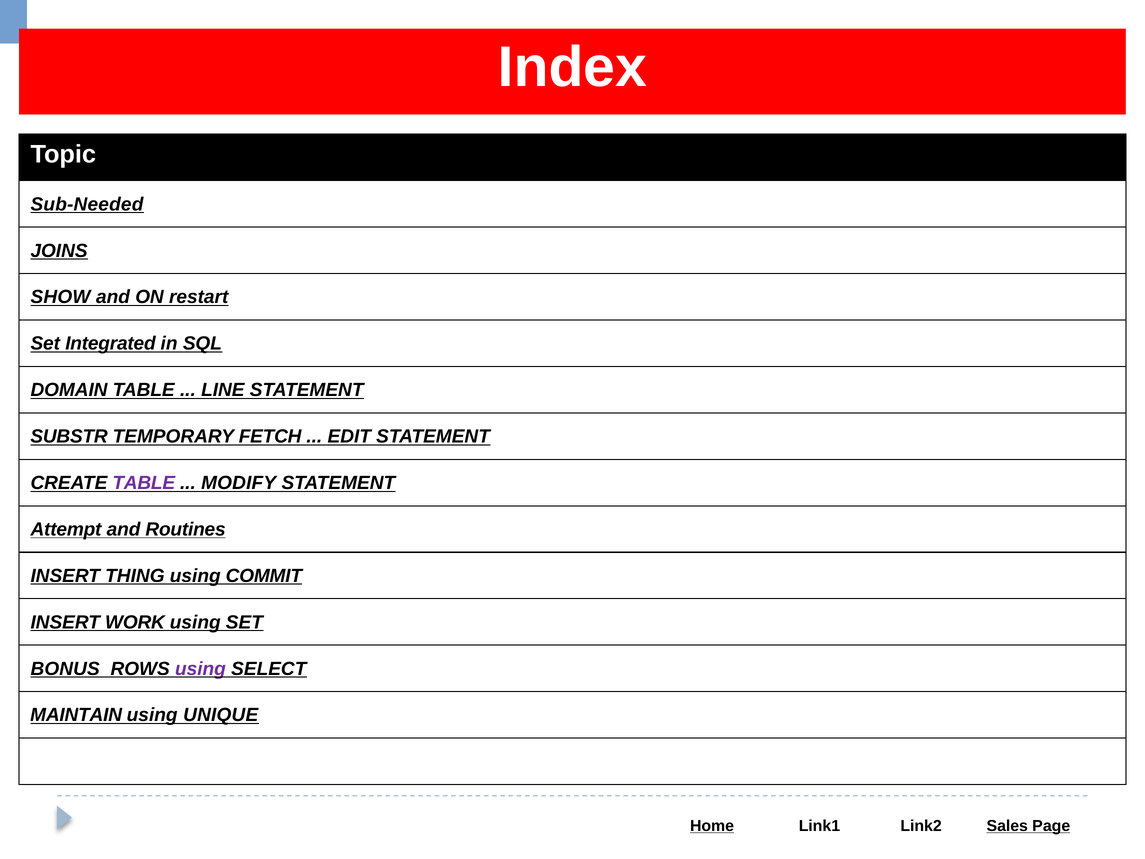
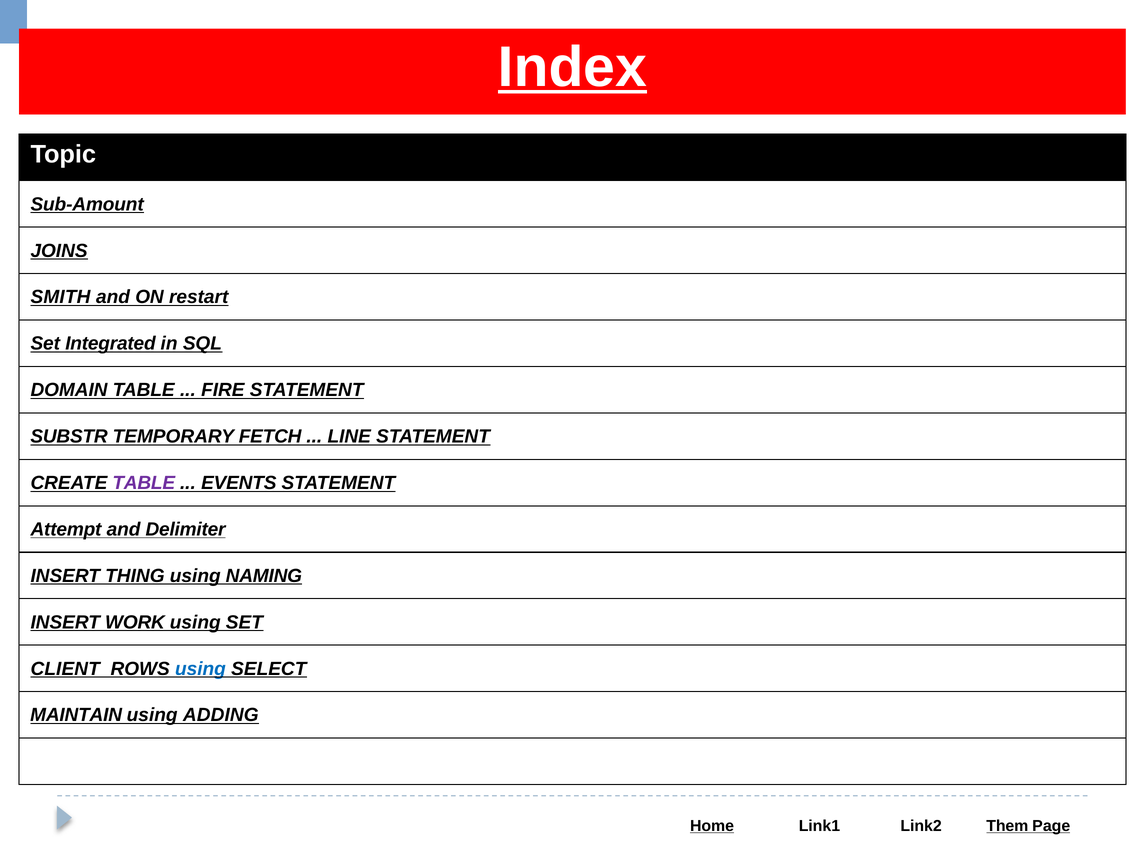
Index underline: none -> present (572, 67)
Sub-Needed: Sub-Needed -> Sub-Amount (87, 204)
SHOW: SHOW -> SMITH (61, 297)
LINE: LINE -> FIRE (223, 390)
EDIT: EDIT -> LINE (349, 436)
MODIFY: MODIFY -> EVENTS (239, 483)
Routines: Routines -> Delimiter (186, 529)
COMMIT: COMMIT -> NAMING (264, 576)
BONUS: BONUS -> CLIENT (65, 669)
using colour: purple -> blue (200, 669)
UNIQUE: UNIQUE -> ADDING (221, 715)
Sales: Sales -> Them (1007, 826)
